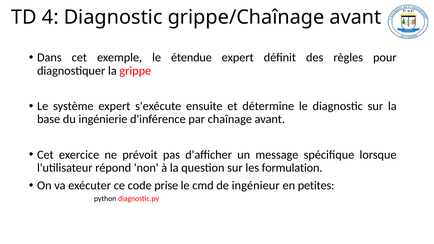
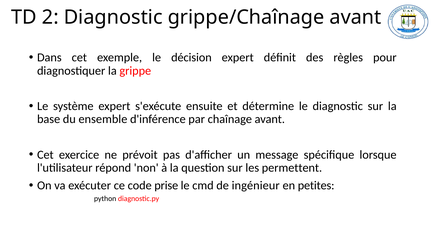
4: 4 -> 2 (50, 17)
étendue: étendue -> décision (191, 58)
ingénierie: ingénierie -> ensemble (103, 119)
formulation: formulation -> permettent (292, 168)
